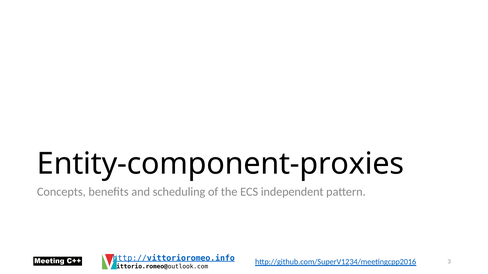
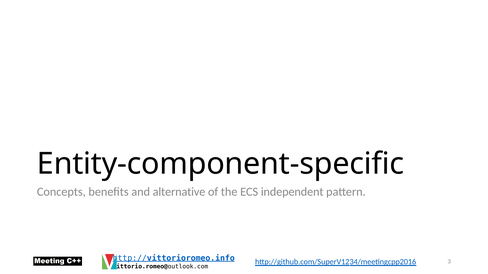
Entity-component-proxies: Entity-component-proxies -> Entity-component-specific (221, 164)
scheduling: scheduling -> alternative (179, 192)
